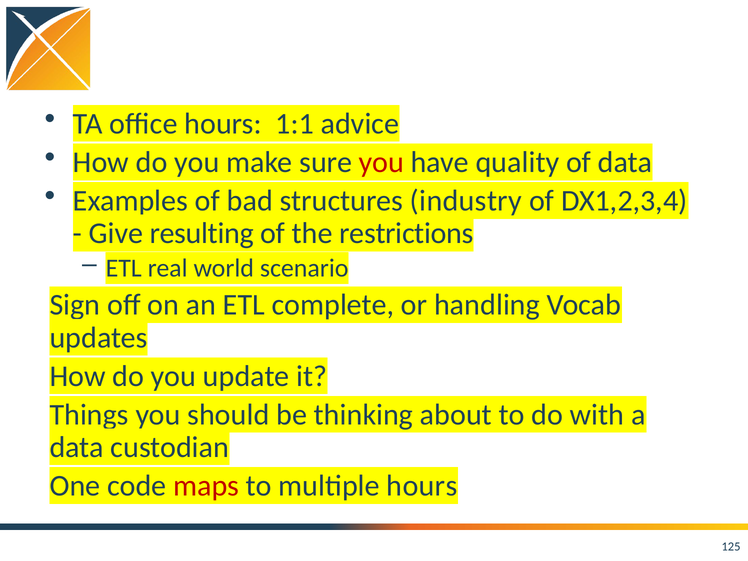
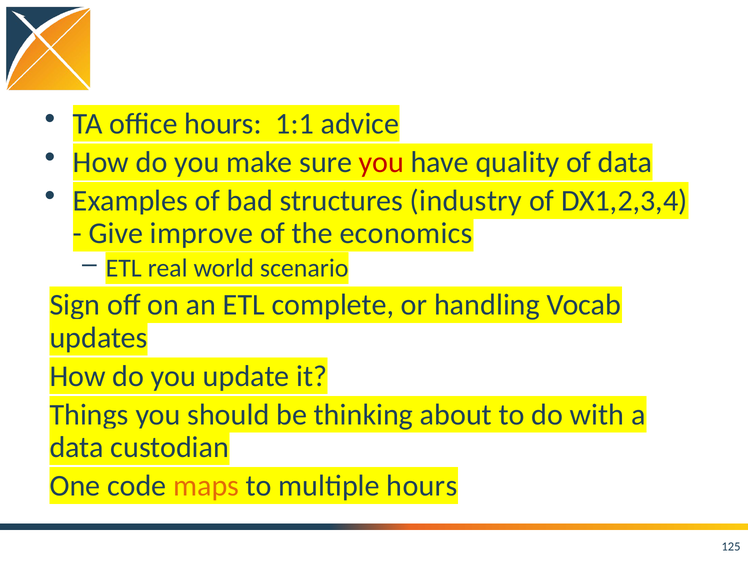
resulting: resulting -> improve (201, 233)
restrictions: restrictions -> economics (406, 233)
maps colour: red -> orange (206, 486)
